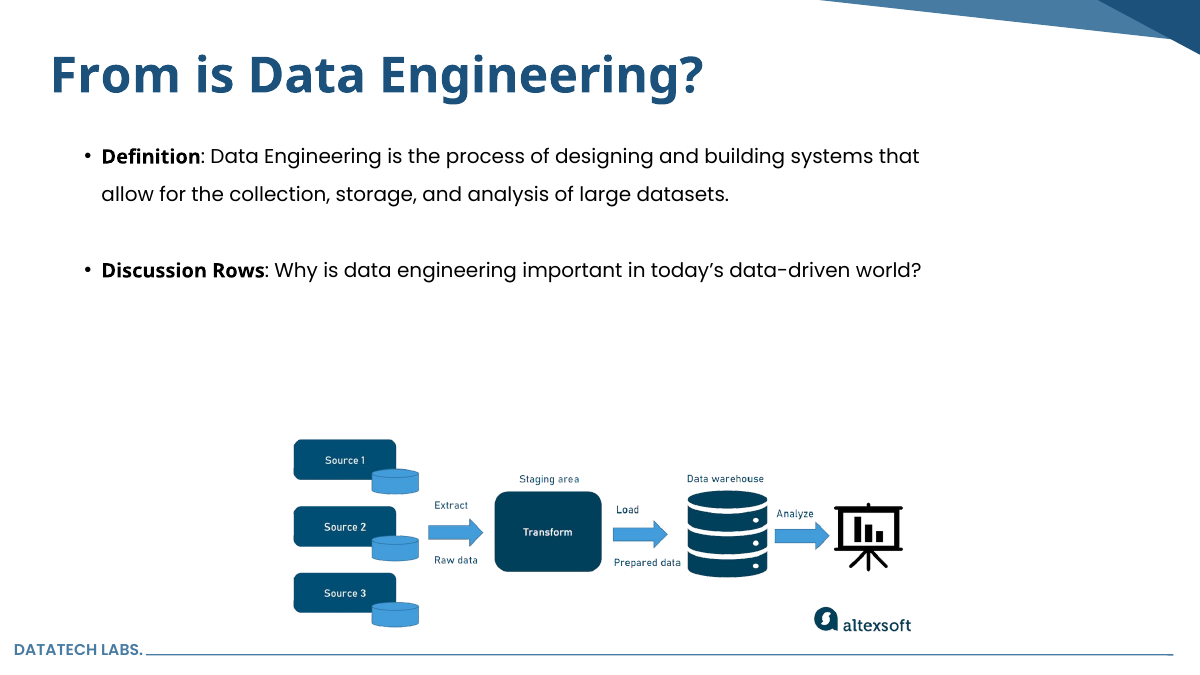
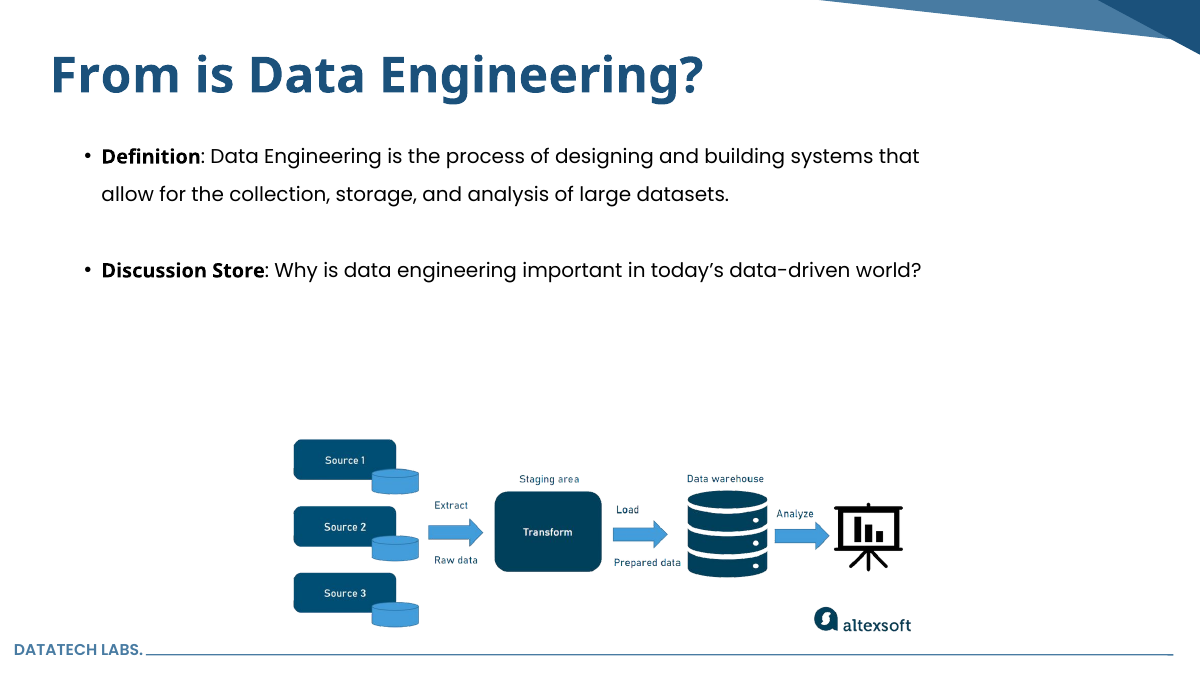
Rows: Rows -> Store (239, 271)
